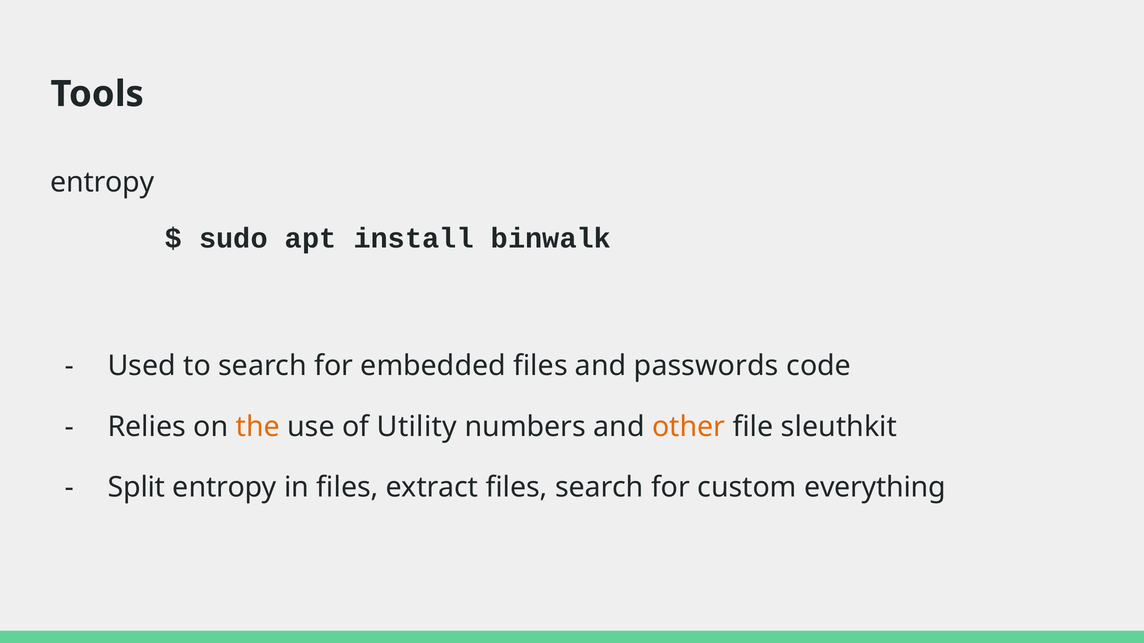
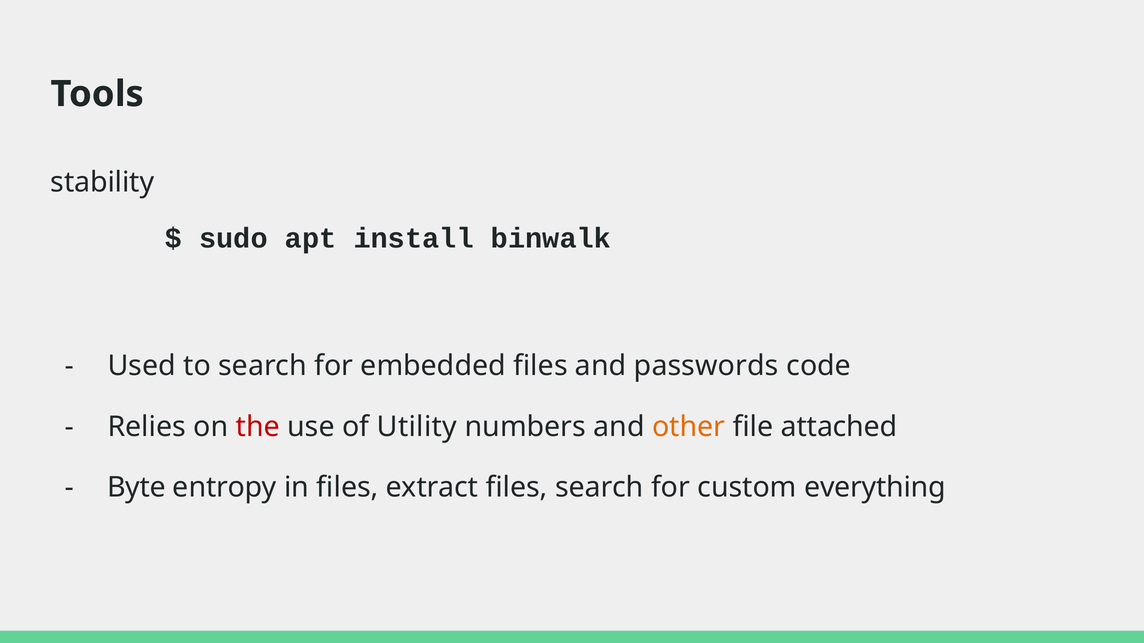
entropy: entropy -> stability (102, 182)
the colour: orange -> red (258, 427)
sleuthkit: sleuthkit -> attached (839, 427)
Split: Split -> Byte (136, 488)
